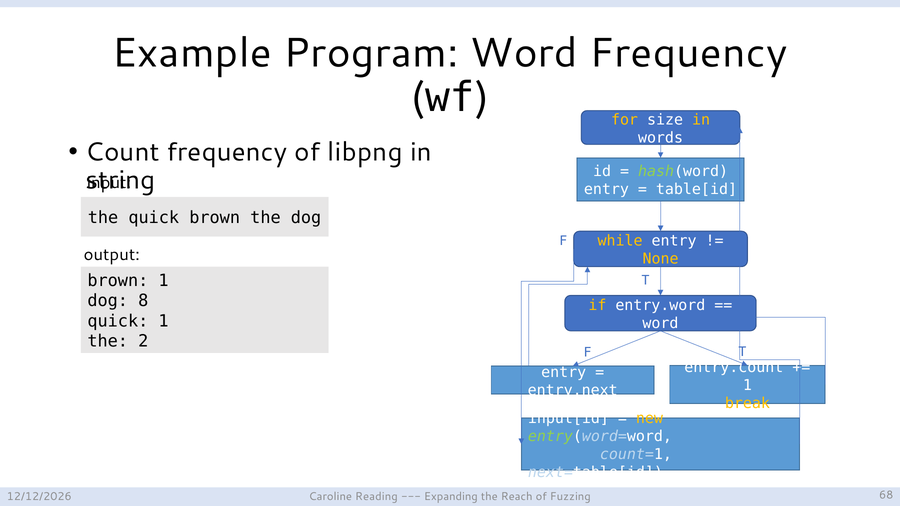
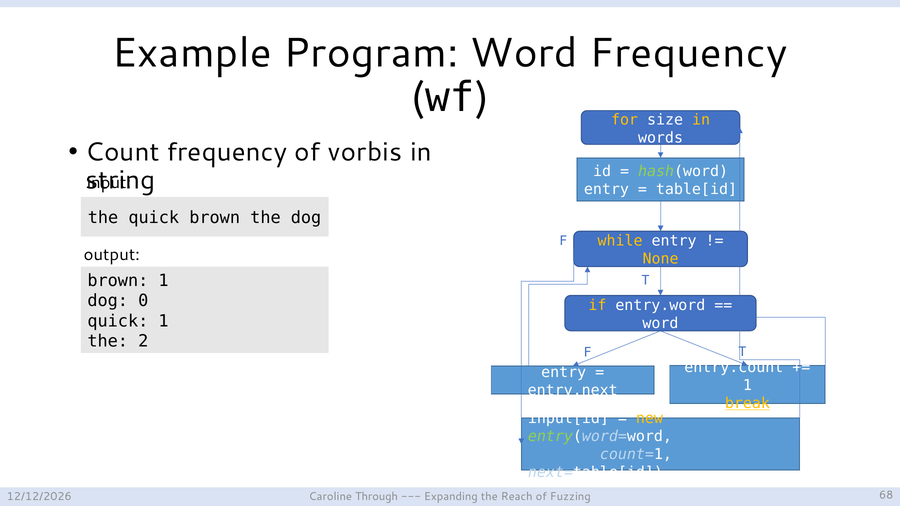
libpng: libpng -> vorbis (365, 152)
8: 8 -> 0 (143, 301)
break underline: none -> present (747, 404)
Reading: Reading -> Through (377, 497)
